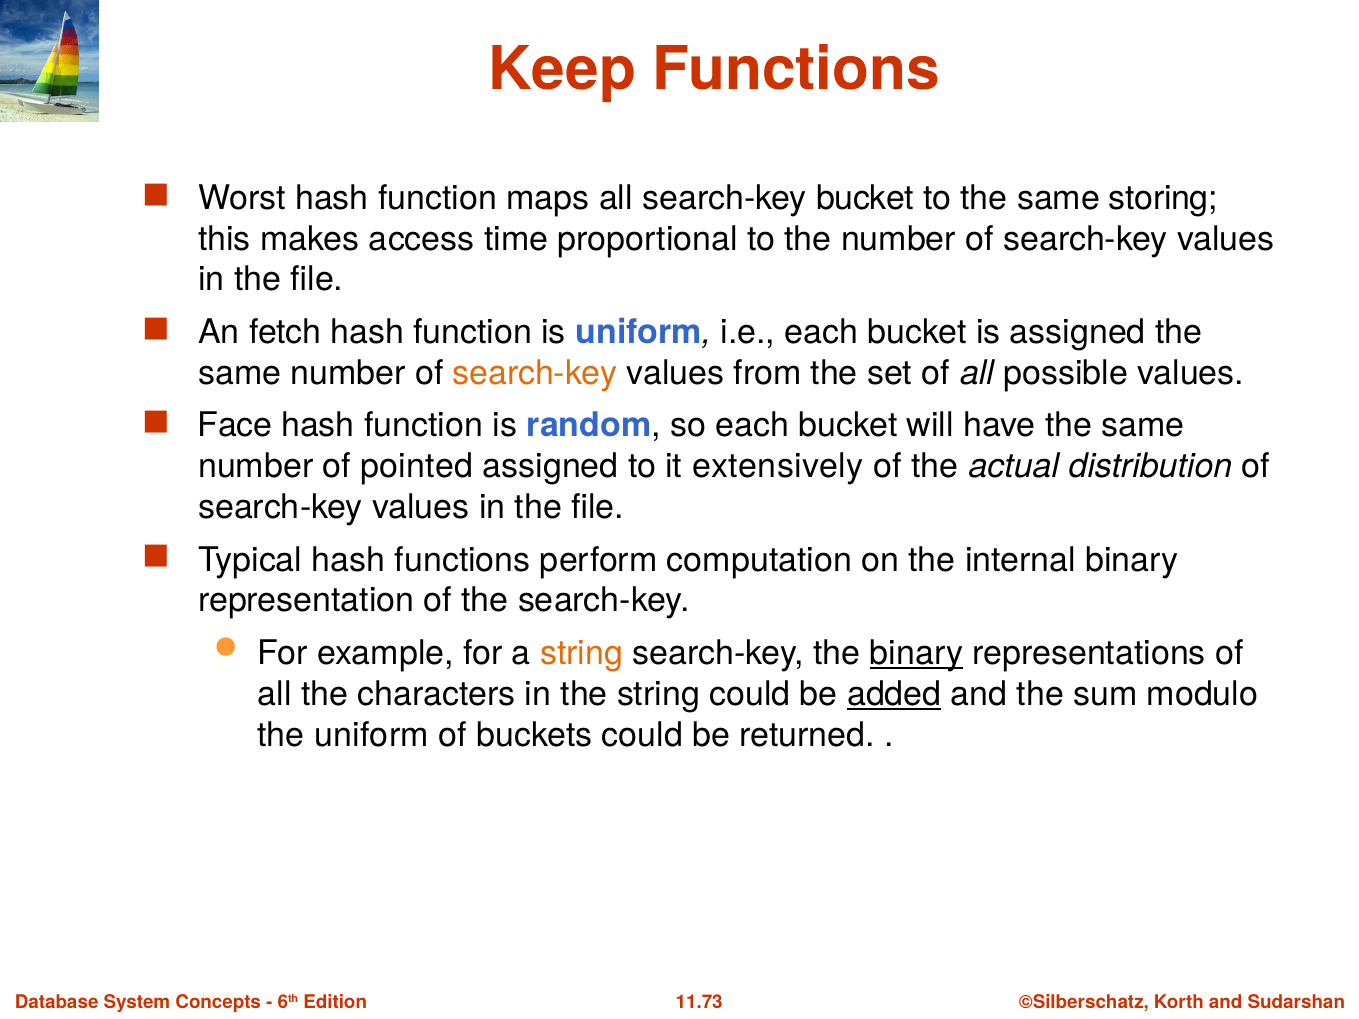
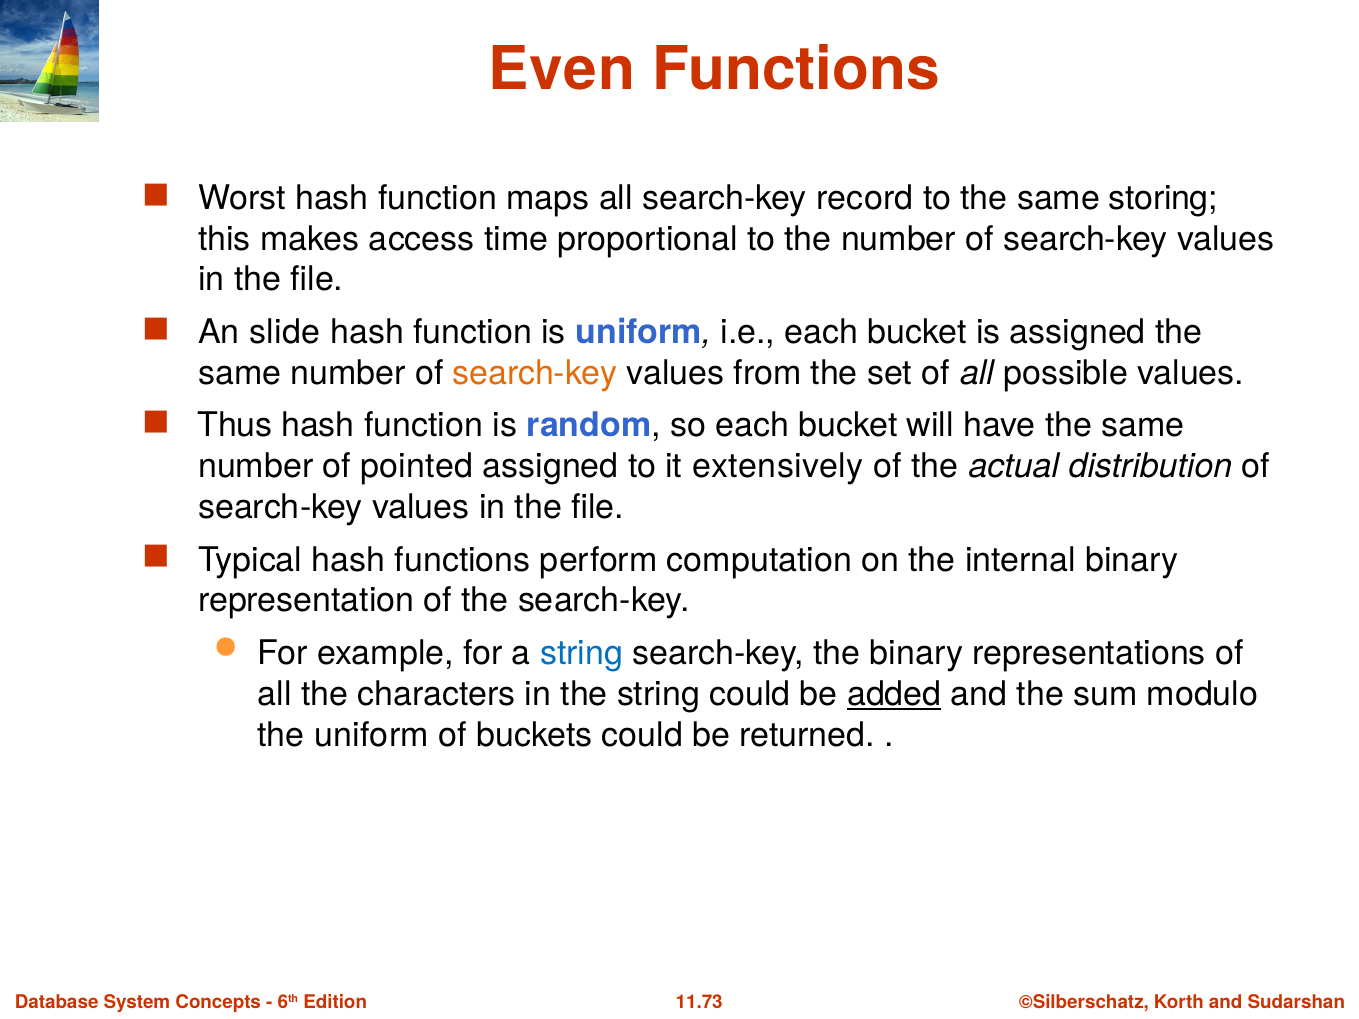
Keep: Keep -> Even (562, 69)
search-key bucket: bucket -> record (865, 198)
fetch: fetch -> slide (285, 332)
Face: Face -> Thus (235, 426)
string colour: orange -> blue (582, 653)
binary underline: present -> none (917, 653)
